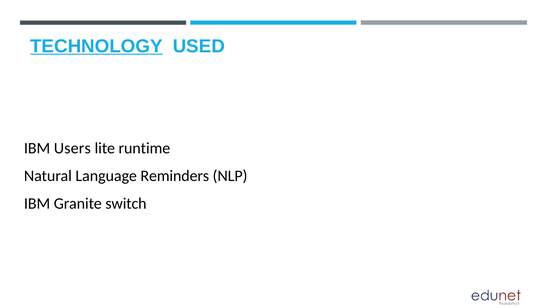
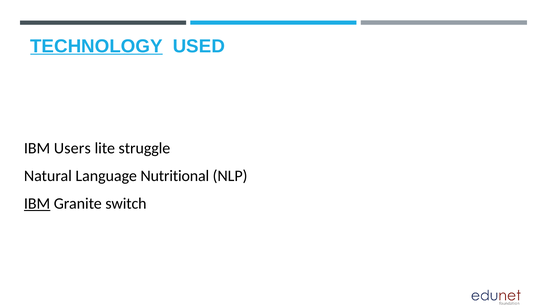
runtime: runtime -> struggle (144, 148)
Reminders: Reminders -> Nutritional (175, 176)
IBM underline: none -> present (37, 203)
